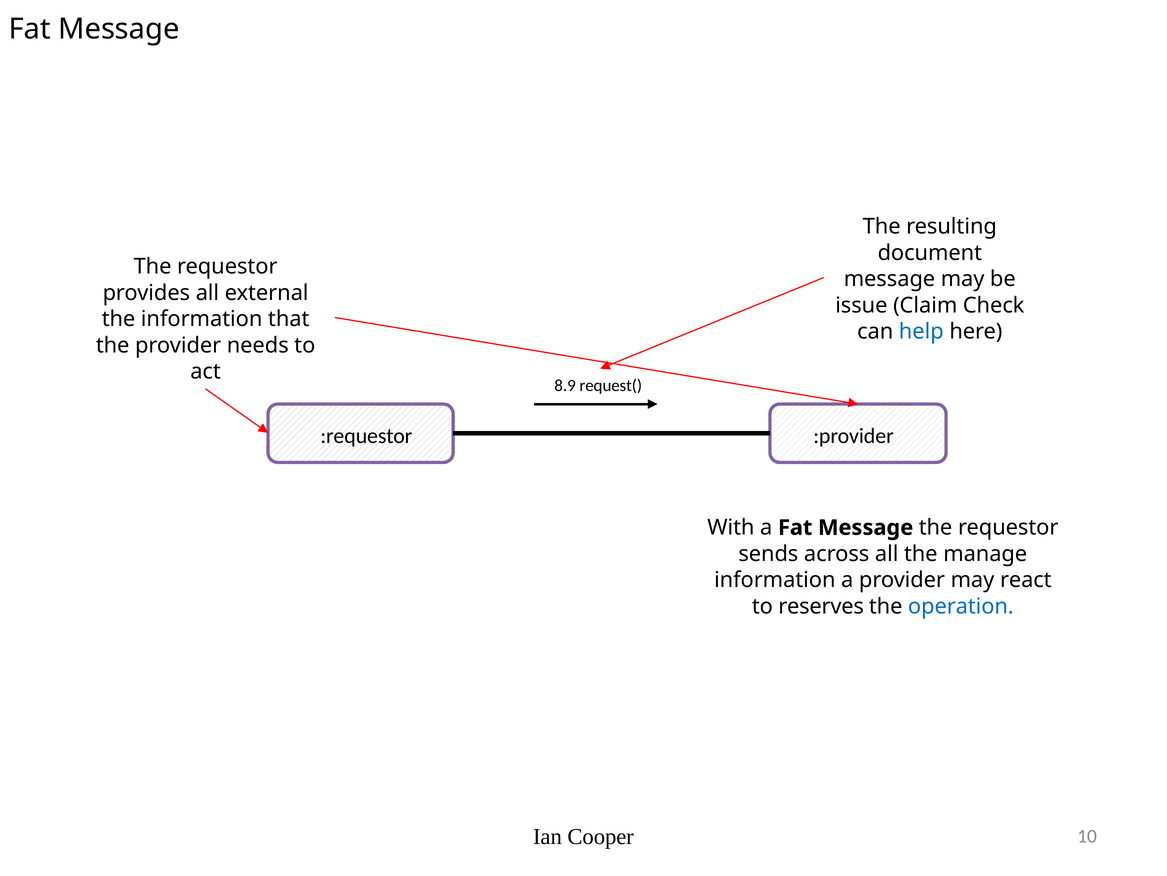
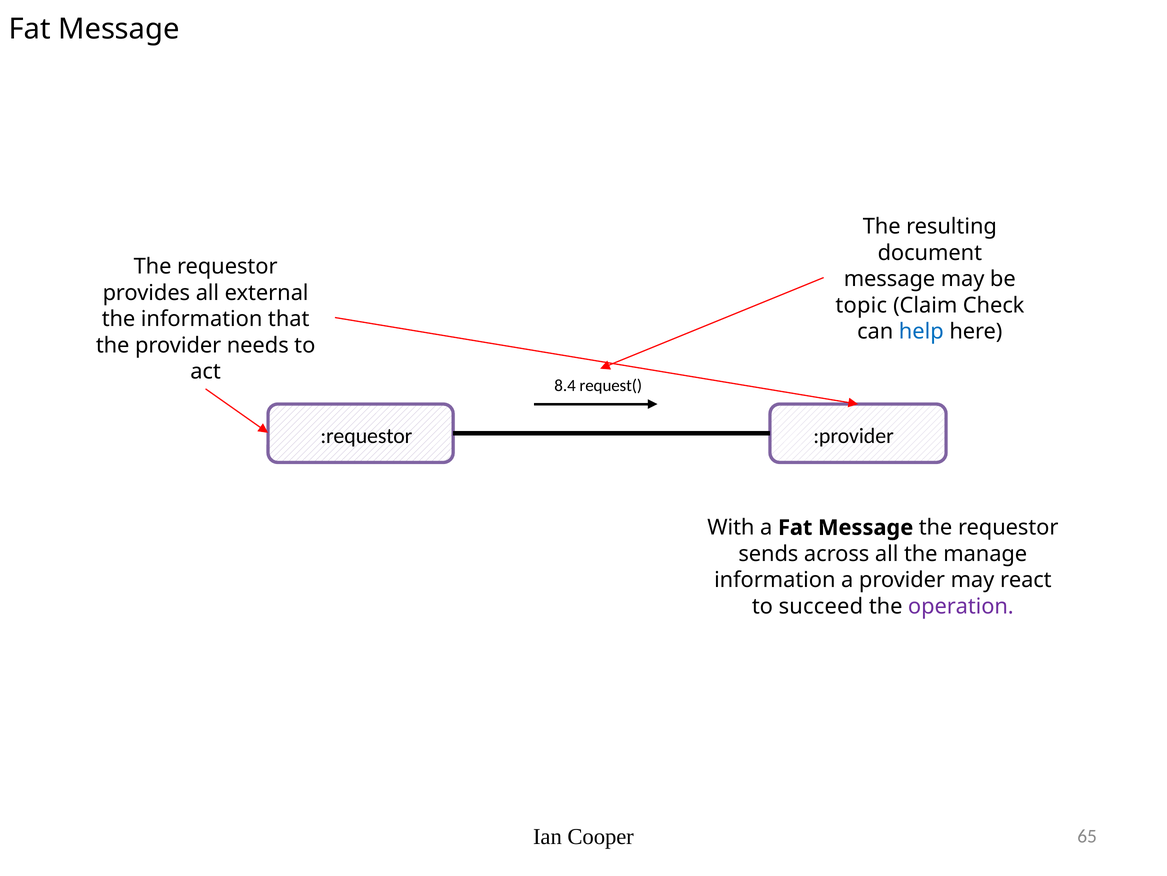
issue: issue -> topic (861, 305)
8.9: 8.9 -> 8.4 (565, 385)
reserves: reserves -> succeed (821, 606)
operation colour: blue -> purple (961, 606)
10: 10 -> 65 (1087, 836)
